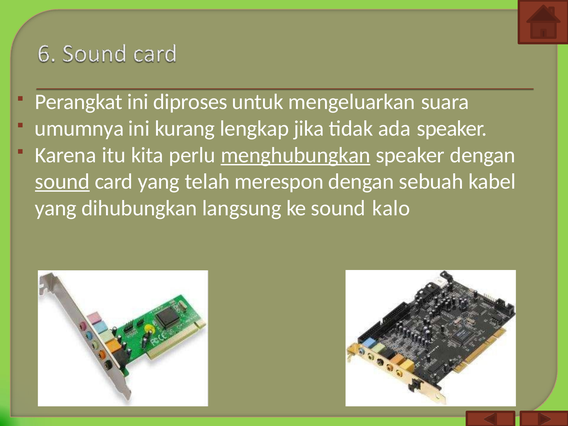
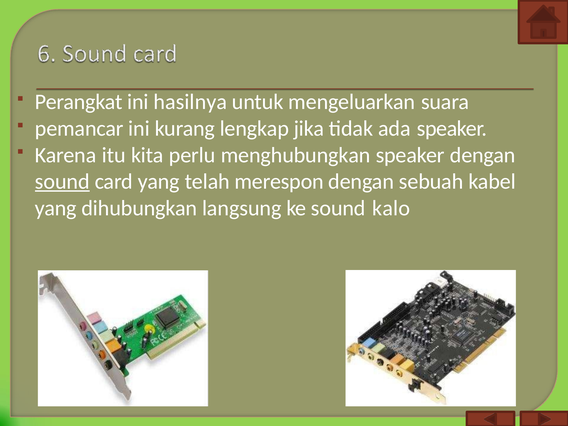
diproses: diproses -> hasilnya (190, 102)
umumnya: umumnya -> pemancar (79, 129)
menghubungkan underline: present -> none (296, 155)
